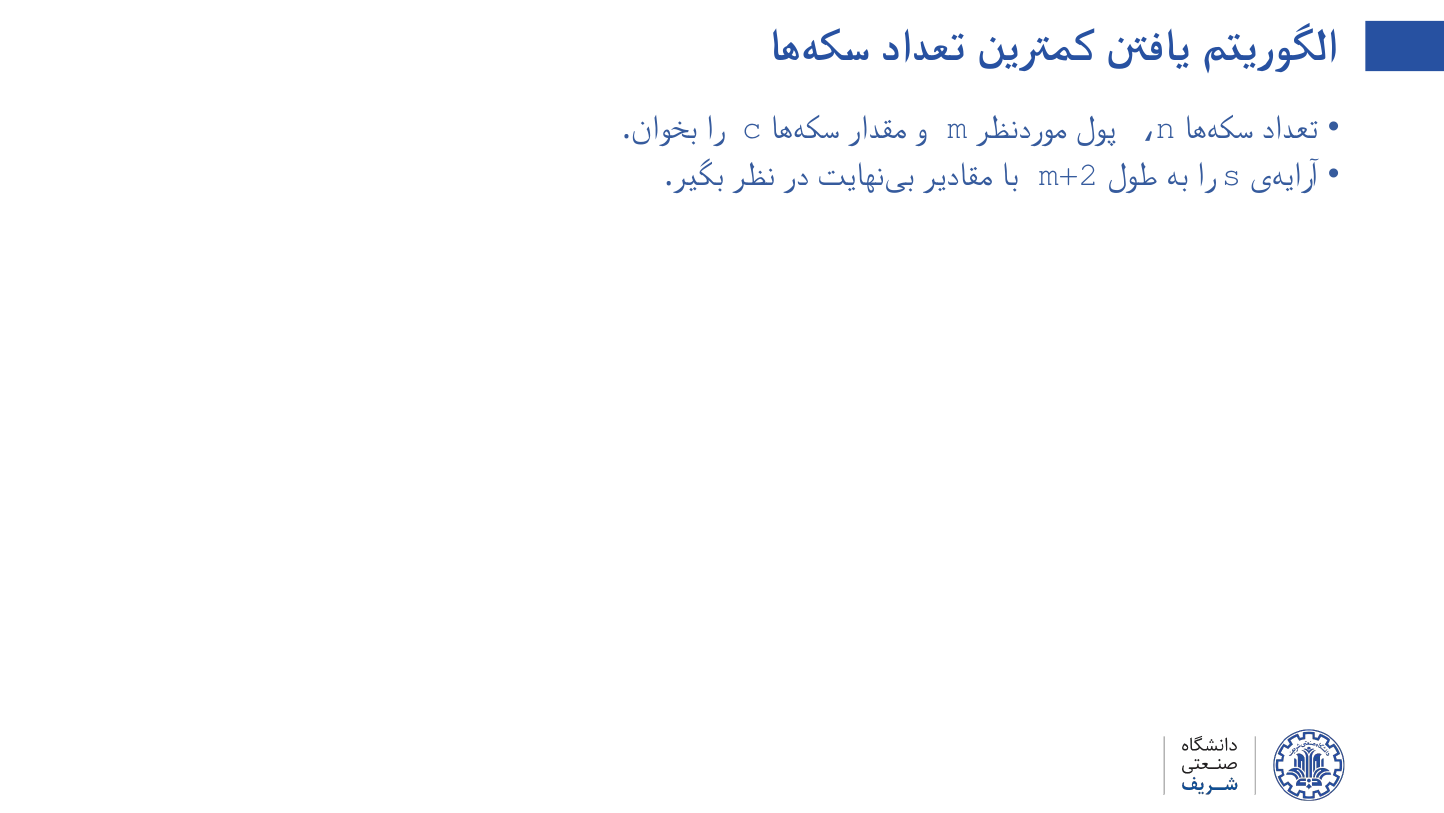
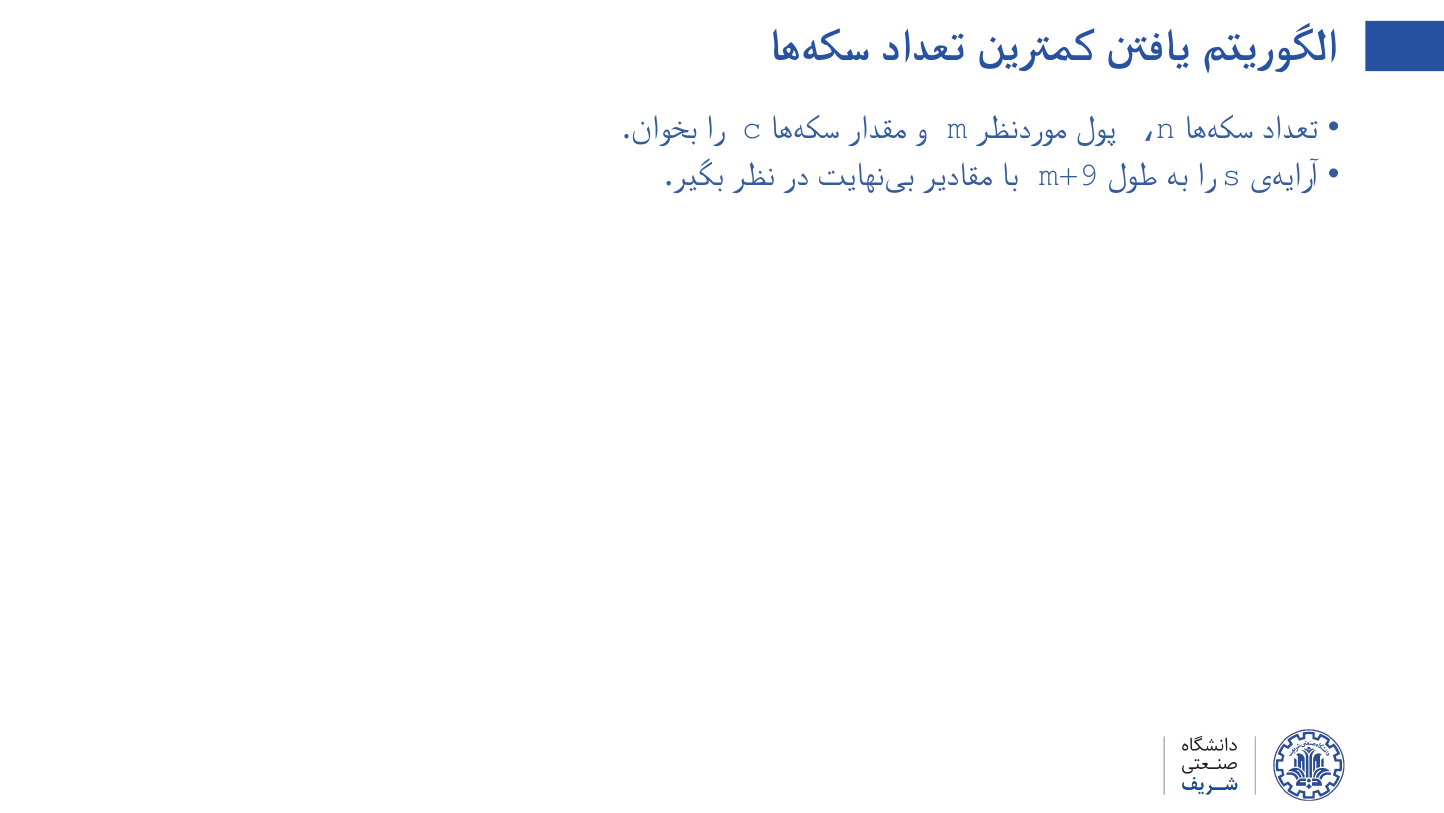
m+2: m+2 -> m+9 (1069, 174)
